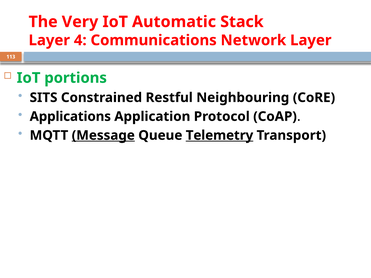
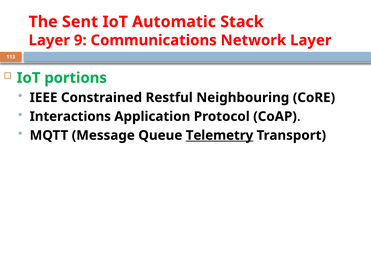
Very: Very -> Sent (80, 22)
4: 4 -> 9 (80, 40)
SITS: SITS -> IEEE (44, 98)
Applications: Applications -> Interactions (70, 117)
Message underline: present -> none (103, 135)
